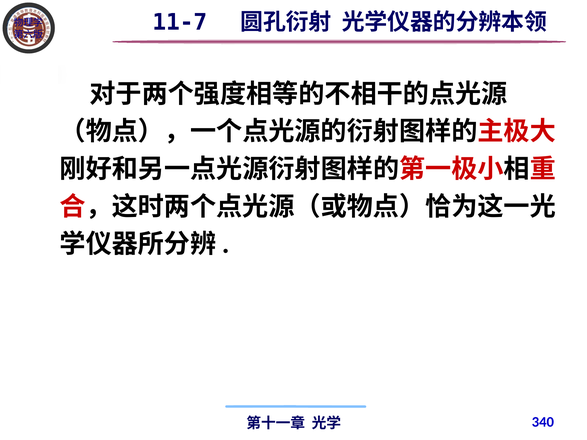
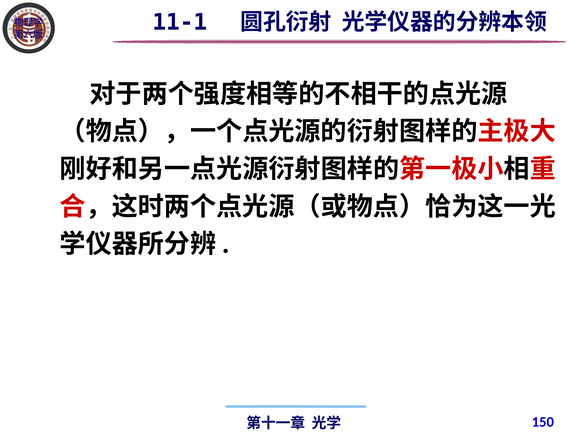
11-7: 11-7 -> 11-1 (180, 22)
340: 340 -> 150 (543, 422)
